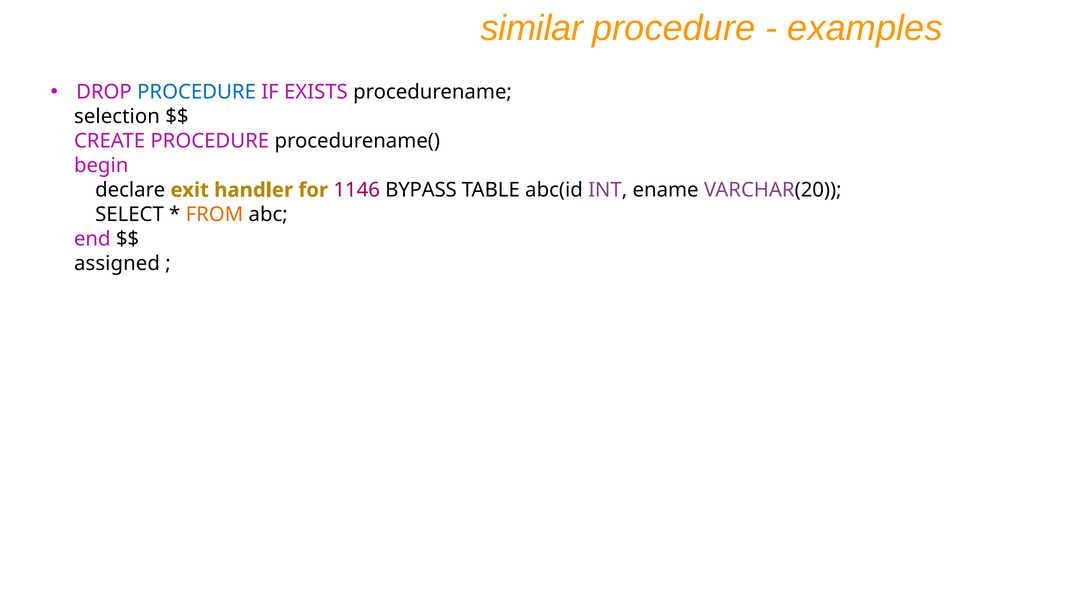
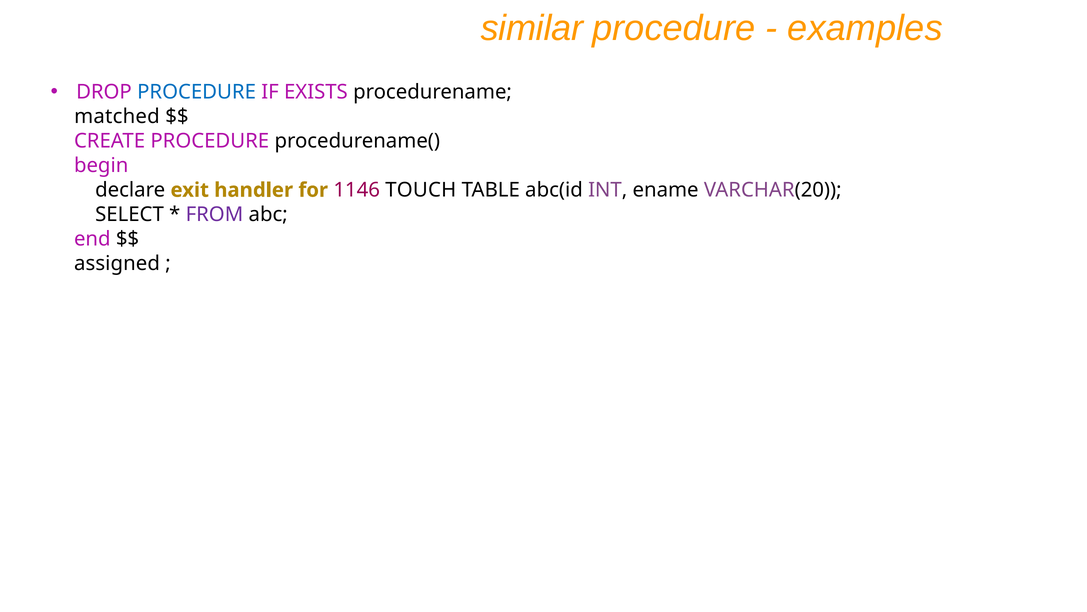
selection: selection -> matched (117, 117)
BYPASS: BYPASS -> TOUCH (421, 190)
FROM colour: orange -> purple (214, 214)
